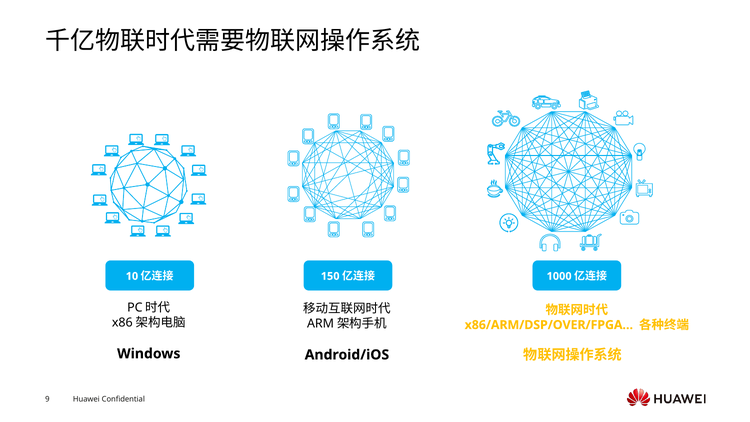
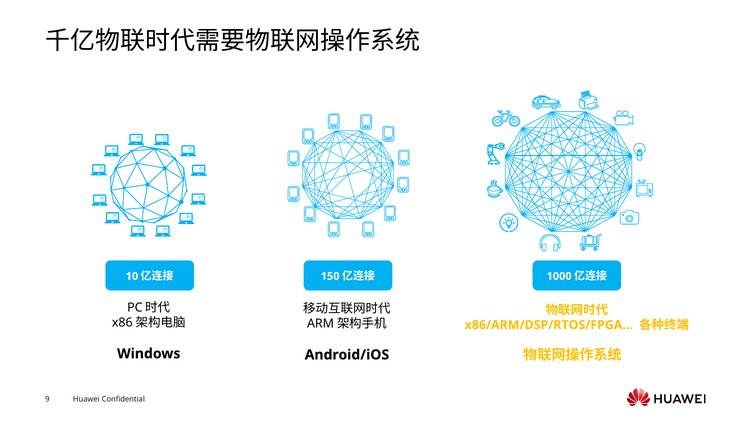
x86/ARM/DSP/OVER/FPGA…: x86/ARM/DSP/OVER/FPGA… -> x86/ARM/DSP/RTOS/FPGA… (549, 325)
